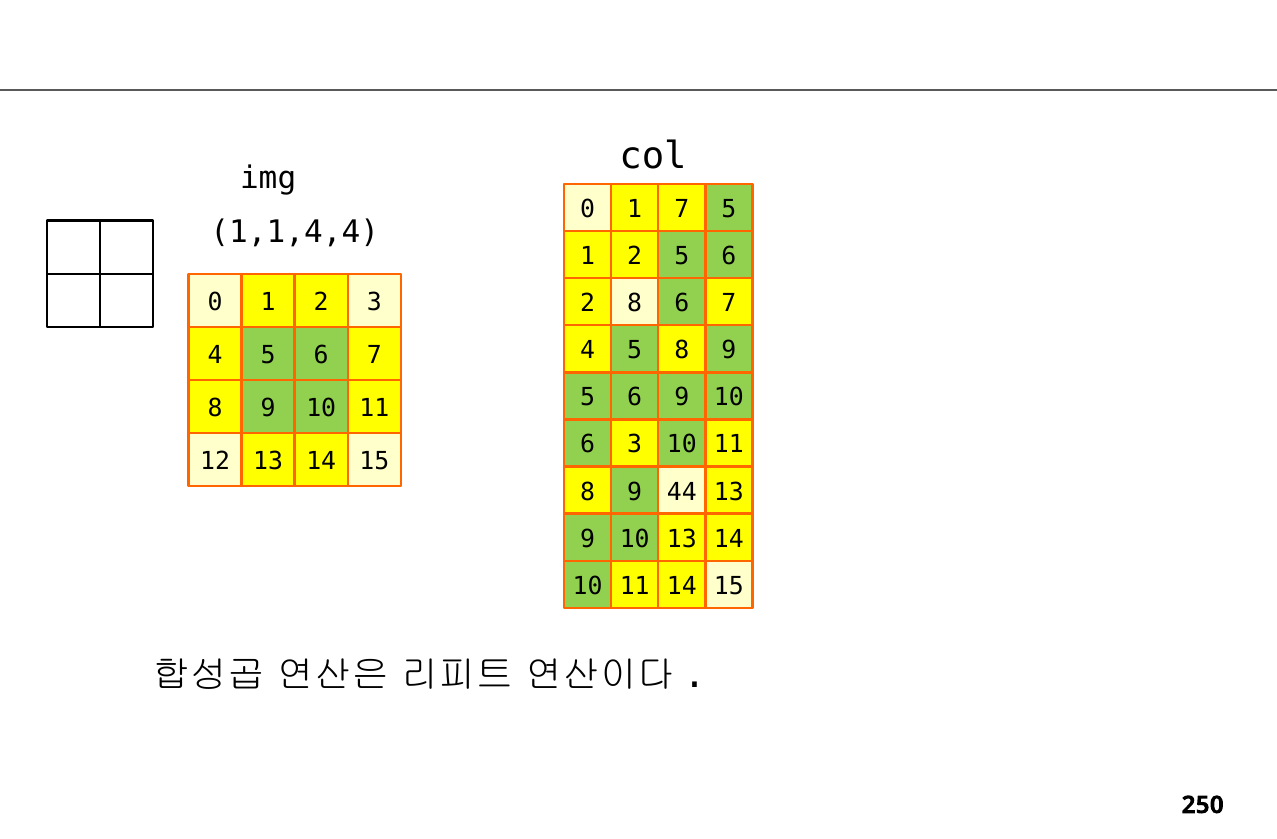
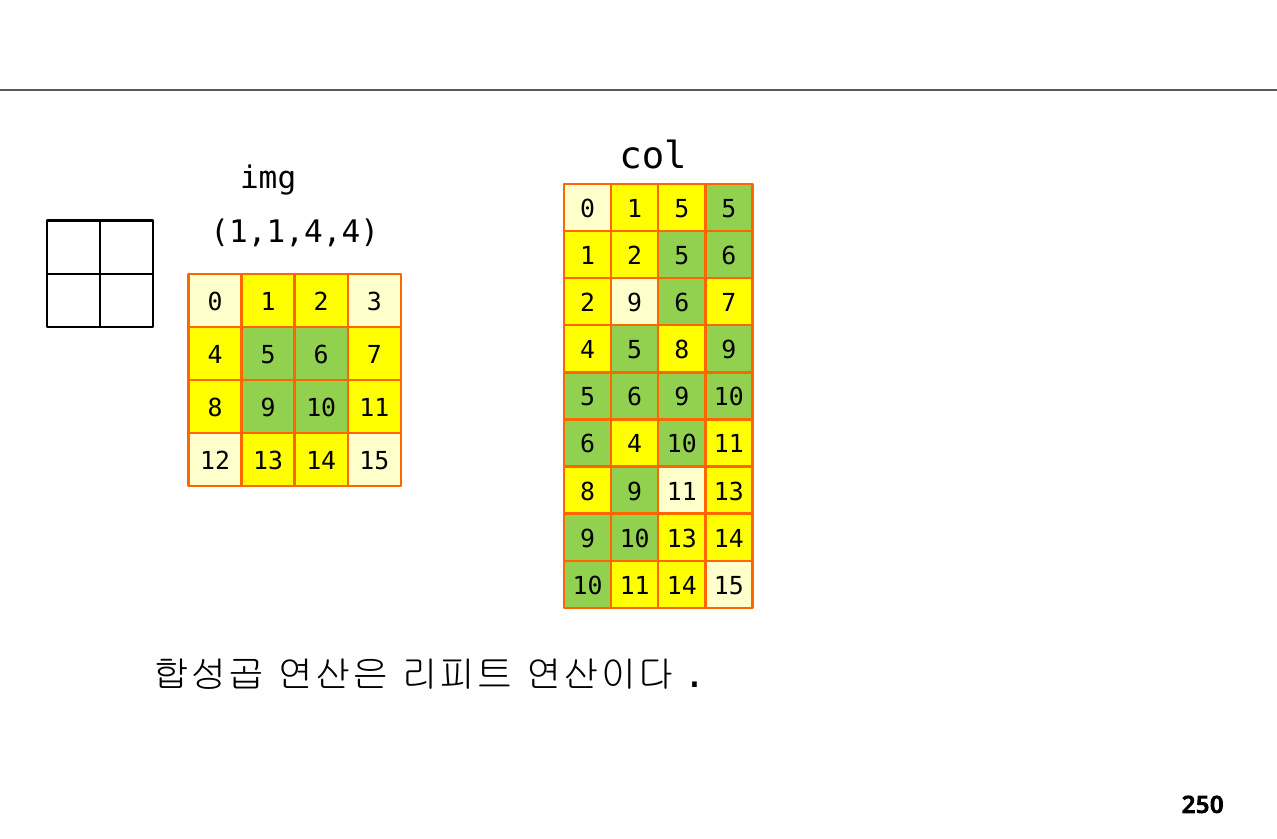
1 7: 7 -> 5 (682, 209)
2 8: 8 -> 9 (635, 303)
6 3: 3 -> 4 (635, 445)
9 44: 44 -> 11 (682, 492)
